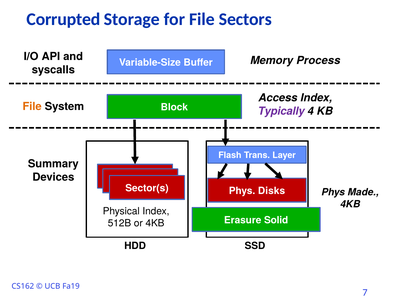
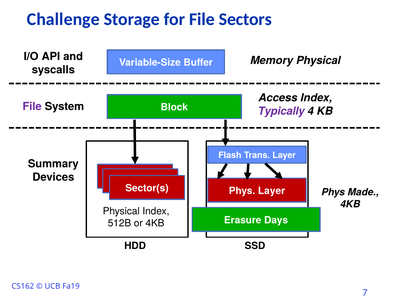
Corrupted: Corrupted -> Challenge (63, 19)
Memory Process: Process -> Physical (318, 61)
File colour: orange -> purple (32, 107)
Phys Disks: Disks -> Layer (272, 191)
Solid: Solid -> Days (276, 220)
